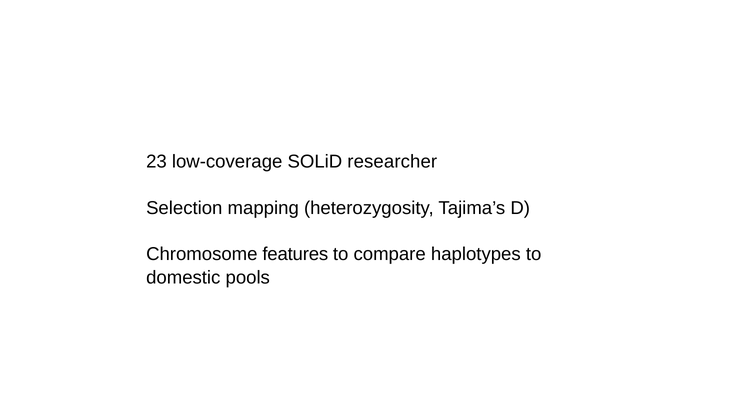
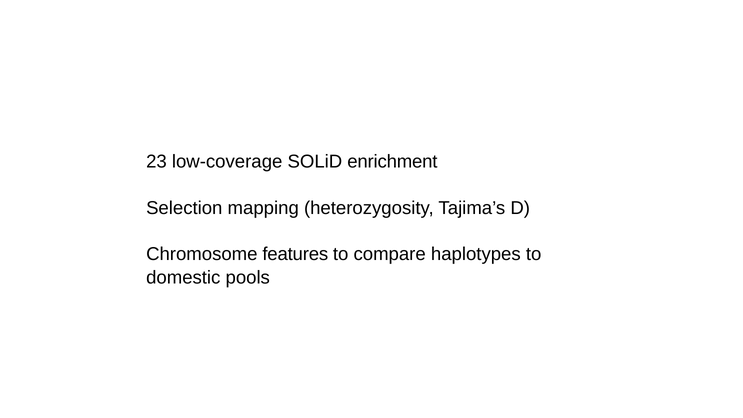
researcher: researcher -> enrichment (392, 161)
